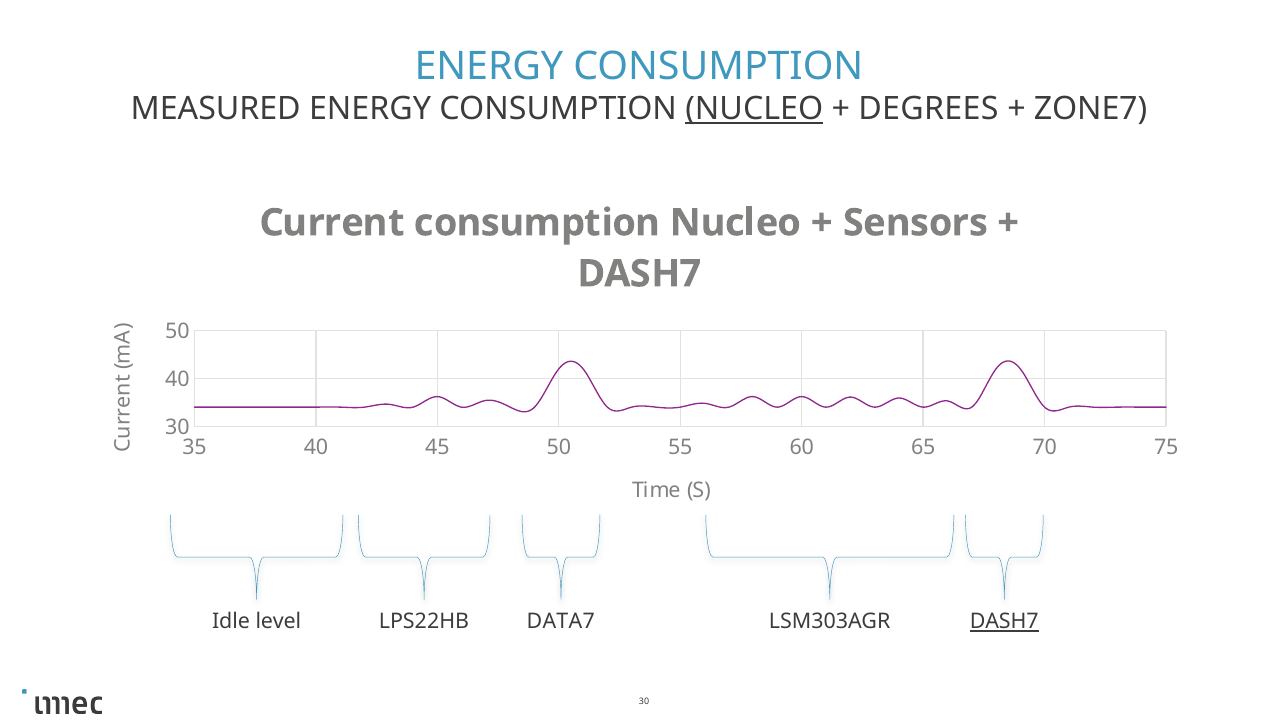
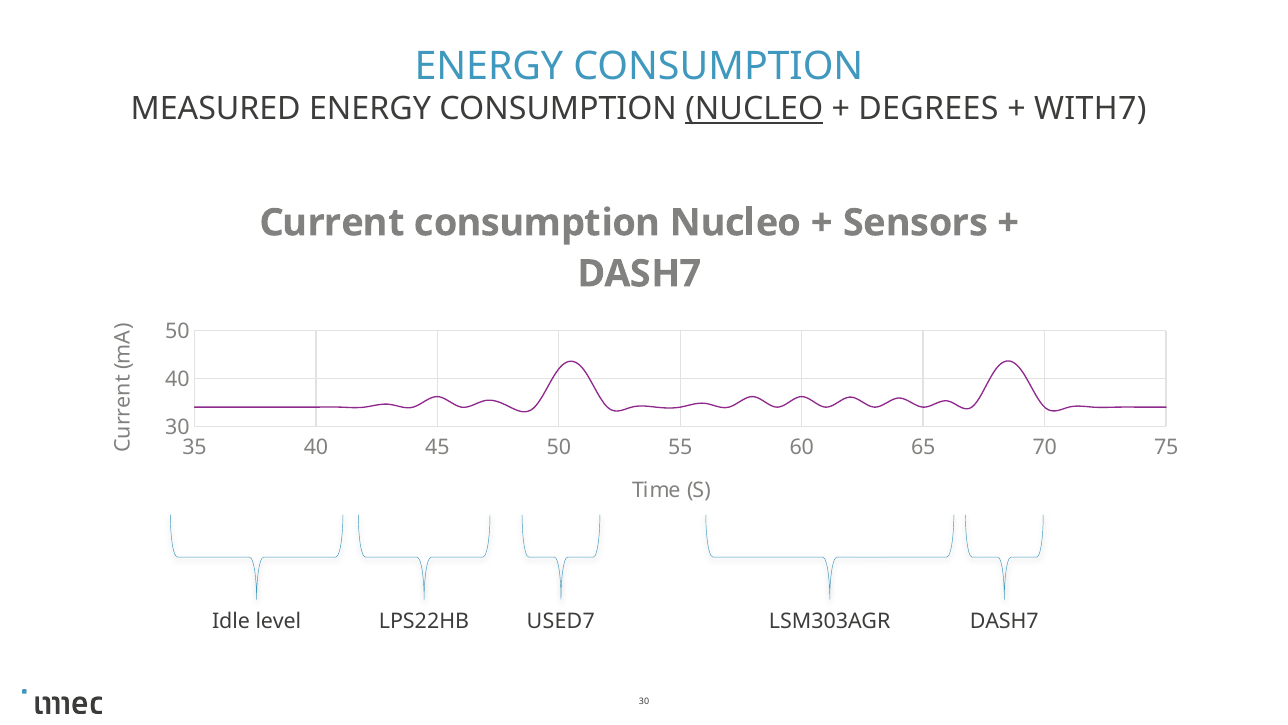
ZONE7: ZONE7 -> WITH7 (1090, 109)
DATA7: DATA7 -> USED7 (561, 621)
DASH7 underline: present -> none (1004, 621)
